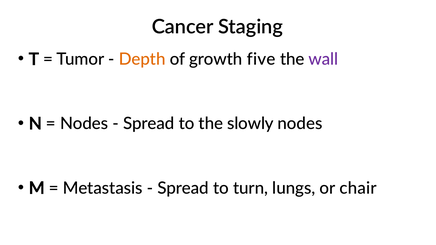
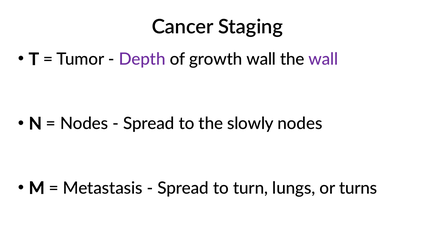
Depth colour: orange -> purple (142, 59)
growth five: five -> wall (261, 59)
chair: chair -> turns (358, 188)
